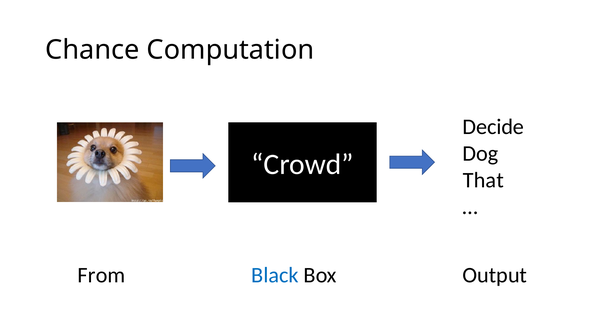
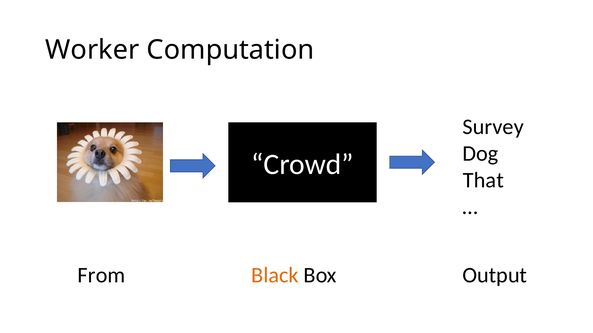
Chance: Chance -> Worker (92, 50)
Decide: Decide -> Survey (493, 127)
Black colour: blue -> orange (275, 276)
